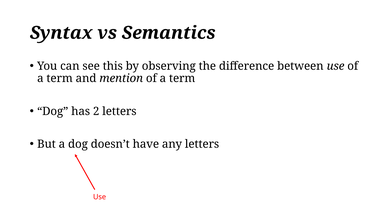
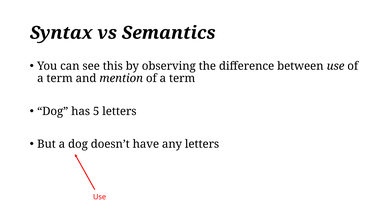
2: 2 -> 5 (96, 111)
